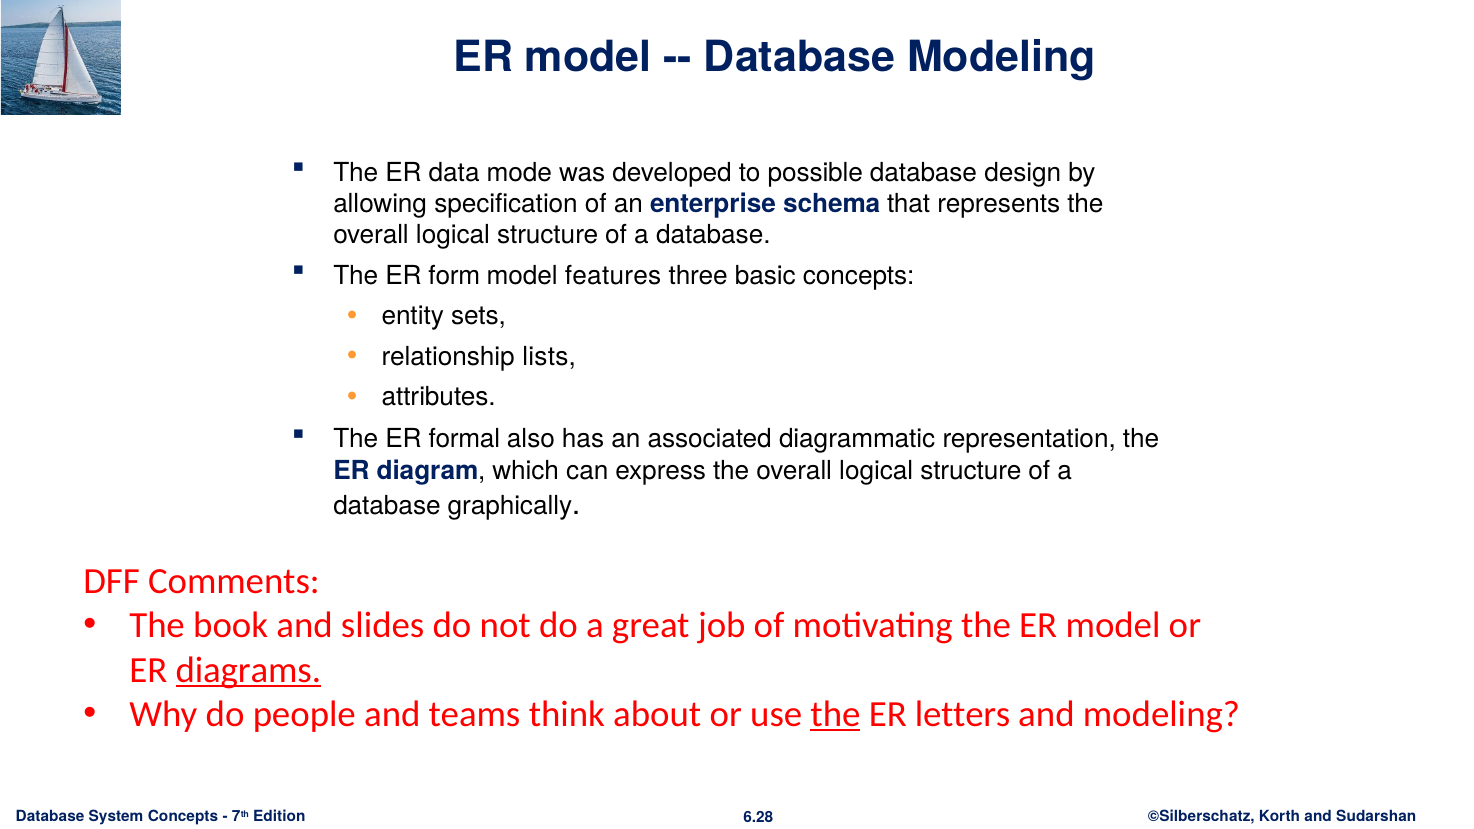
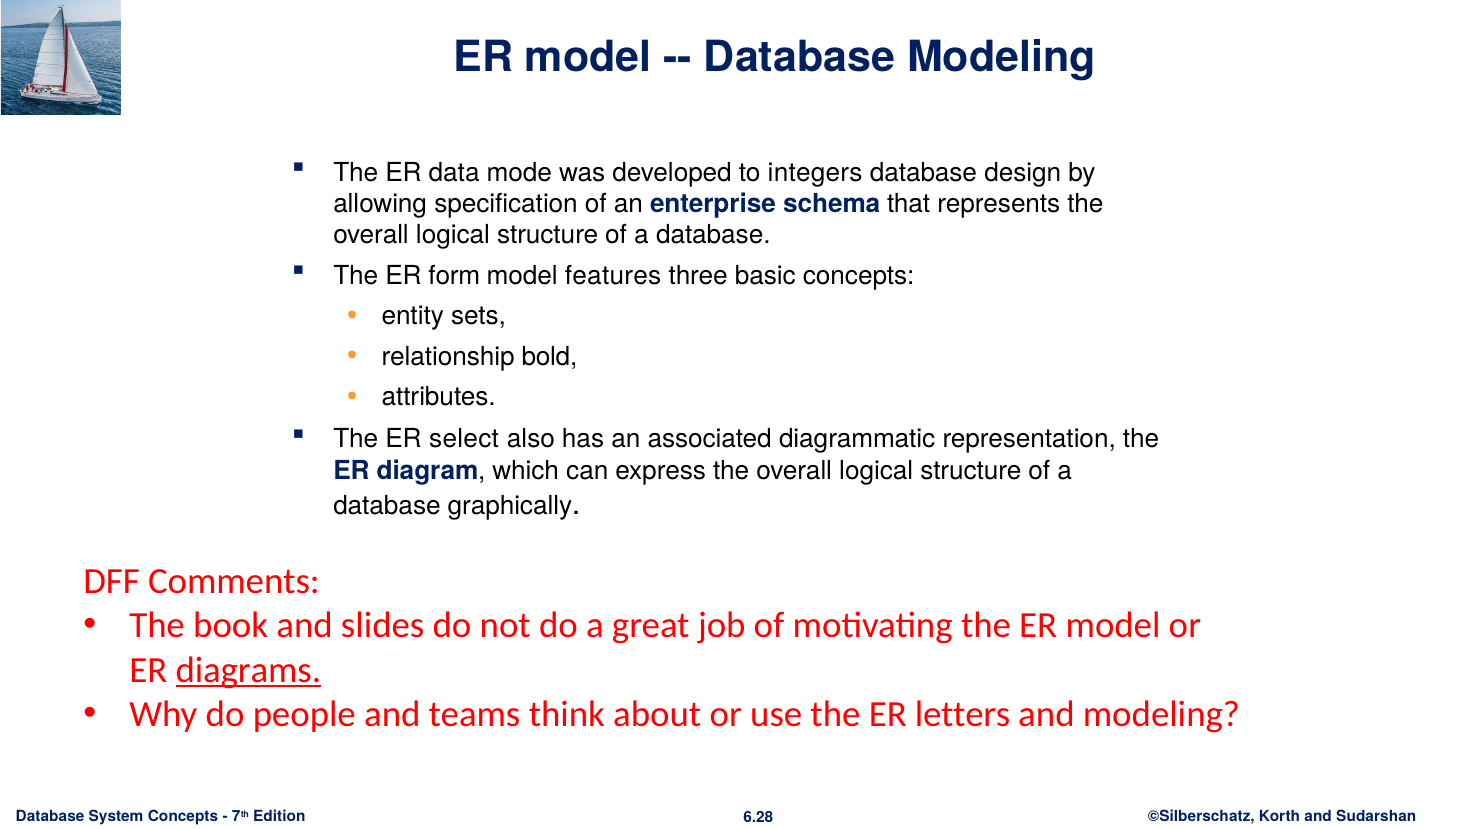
possible: possible -> integers (815, 173)
lists: lists -> bold (549, 357)
formal: formal -> select (464, 439)
the underline: present -> none (835, 714)
